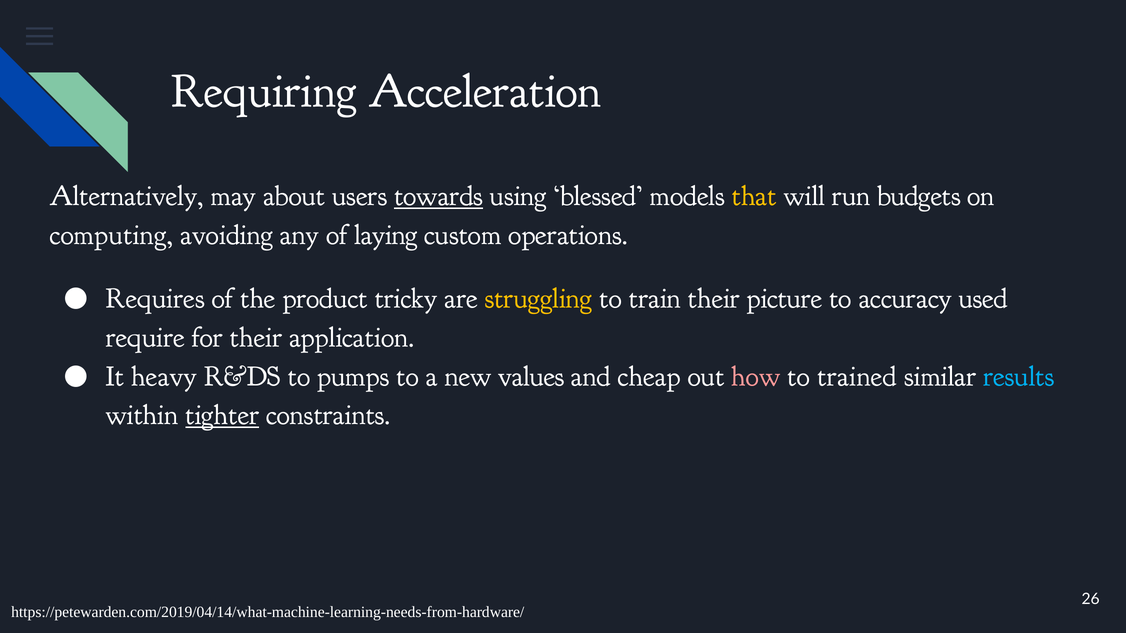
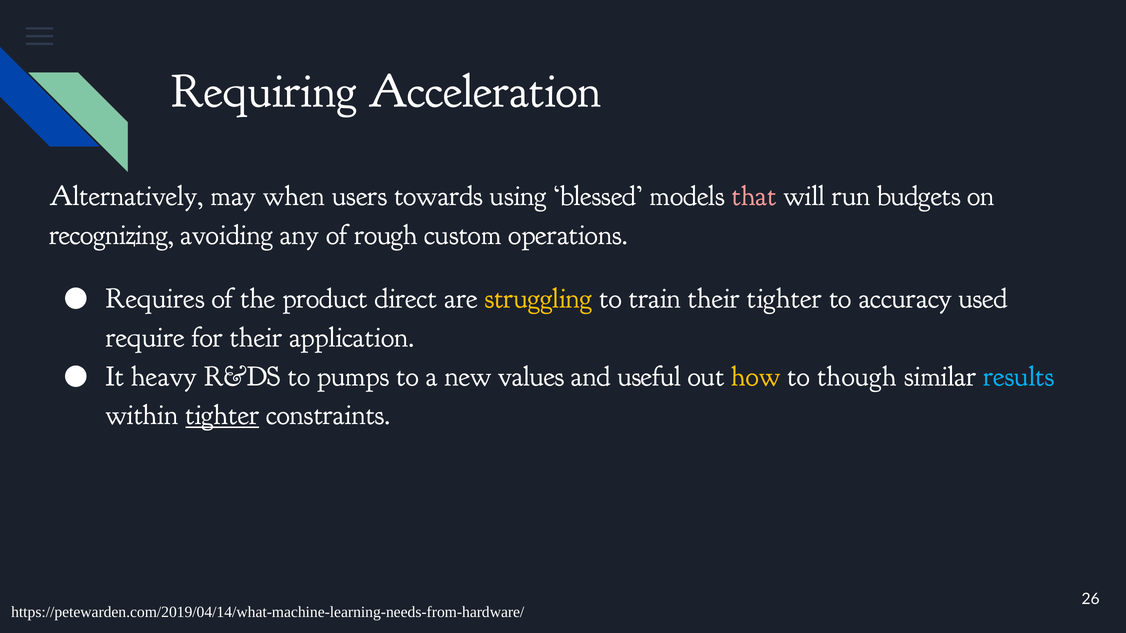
about: about -> when (294, 196)
towards underline: present -> none (438, 196)
that colour: yellow -> pink (754, 196)
computing: computing -> recognizing (112, 235)
laying: laying -> rough (386, 235)
tricky: tricky -> direct (406, 299)
their picture: picture -> tighter (784, 299)
cheap: cheap -> useful (649, 377)
how colour: pink -> yellow (756, 377)
trained: trained -> though (857, 377)
